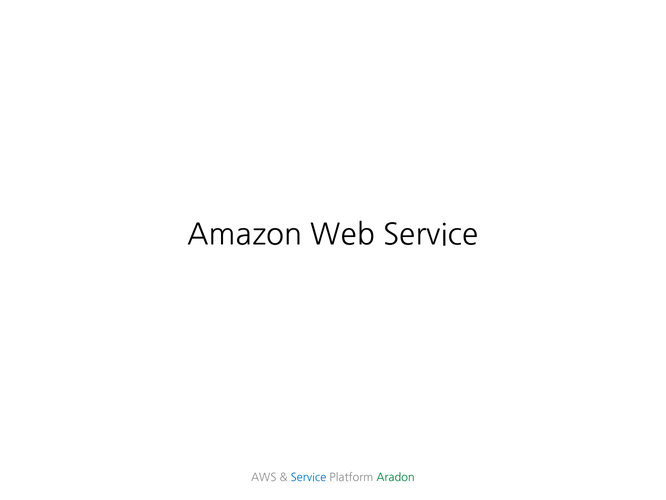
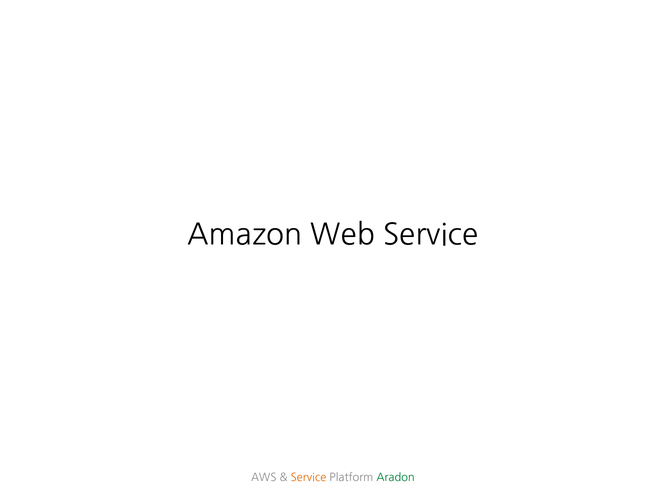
Service colour: blue -> orange (308, 477)
